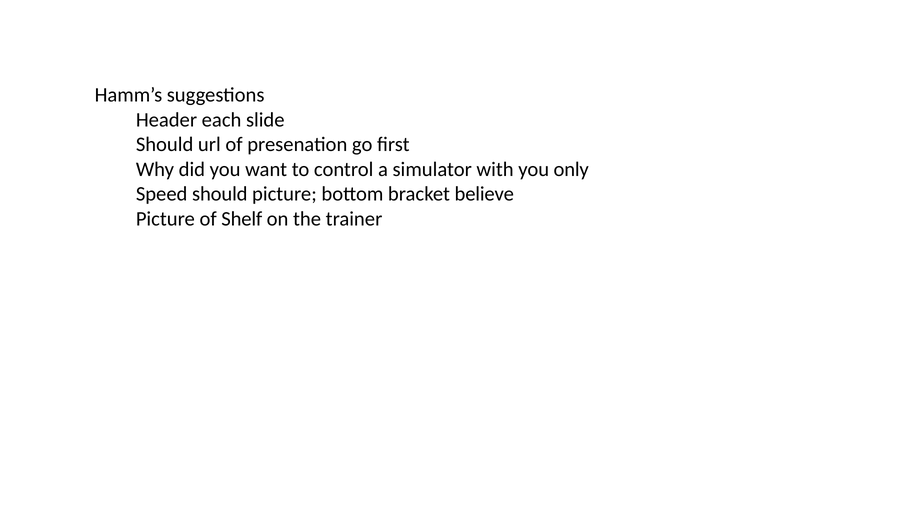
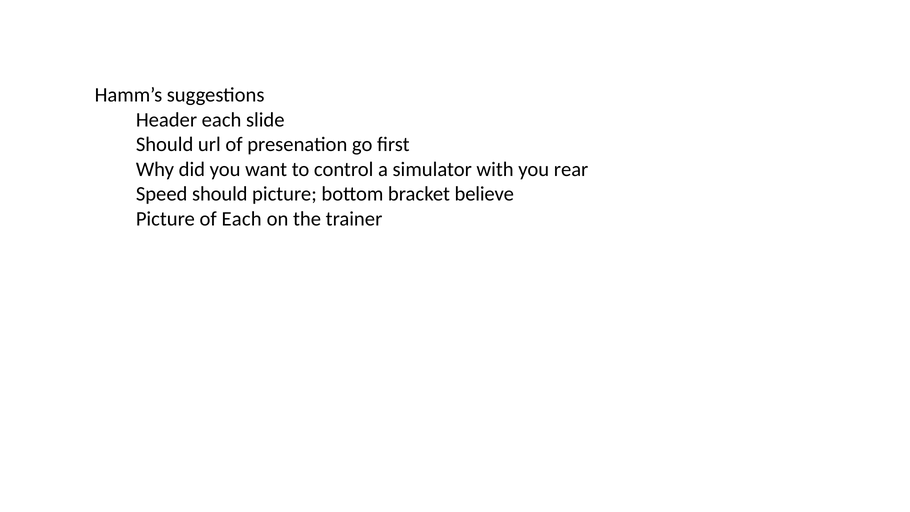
only: only -> rear (571, 169)
of Shelf: Shelf -> Each (242, 219)
